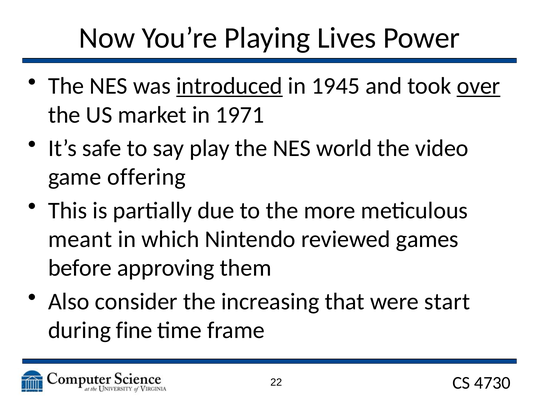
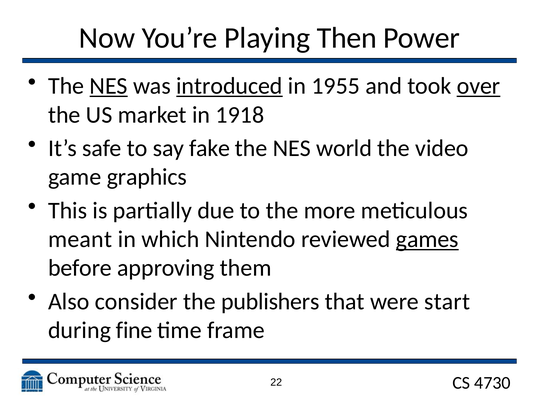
Lives: Lives -> Then (347, 38)
NES underline: none -> present (109, 86)
1945: 1945 -> 1955 (336, 86)
1971: 1971 -> 1918 (240, 115)
play: play -> fake (210, 148)
offering: offering -> graphics (147, 177)
games underline: none -> present (427, 239)
increasing: increasing -> publishers (270, 302)
